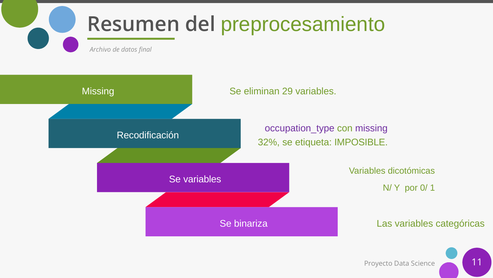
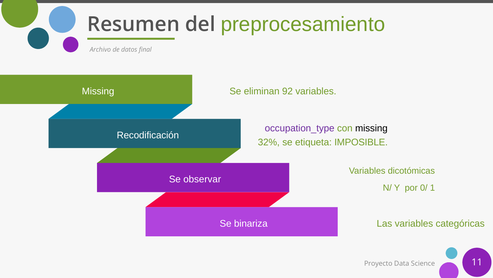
29: 29 -> 92 (287, 91)
missing colour: purple -> black (371, 128)
Se variables: variables -> observar (202, 179)
